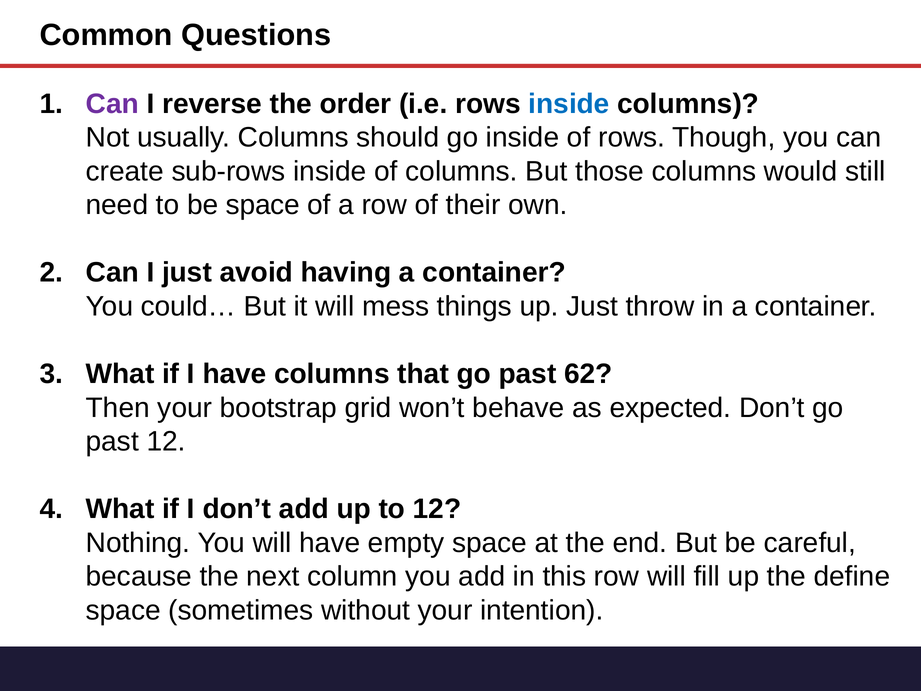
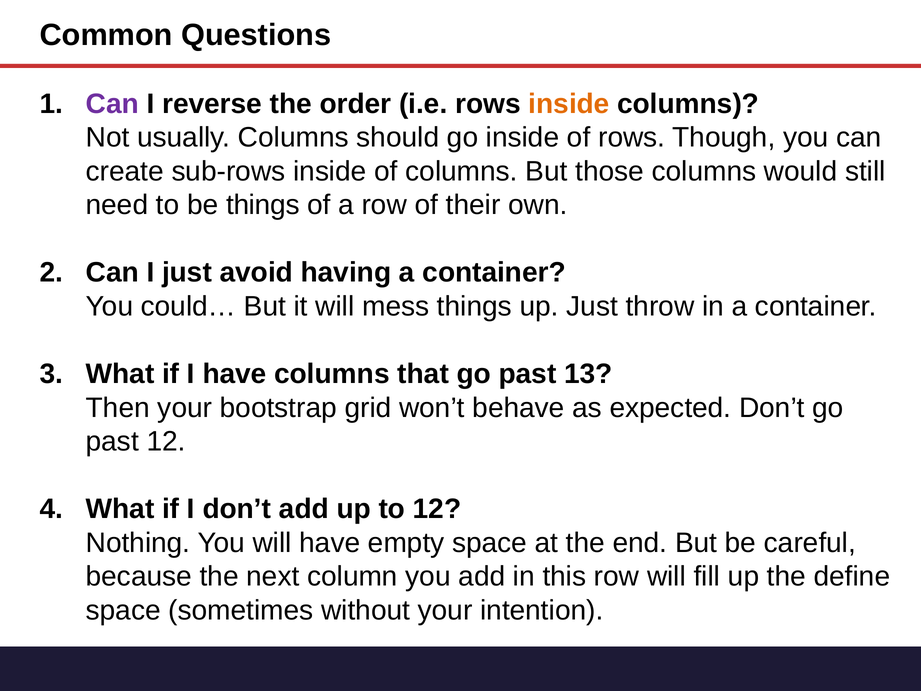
inside colour: blue -> orange (569, 104)
be space: space -> things (263, 205)
62: 62 -> 13 (588, 374)
